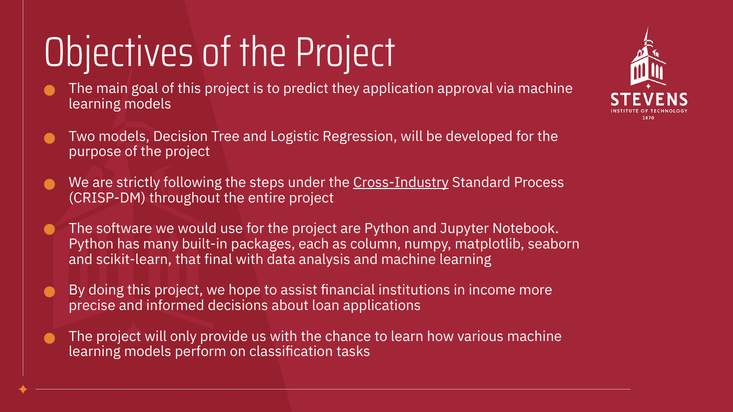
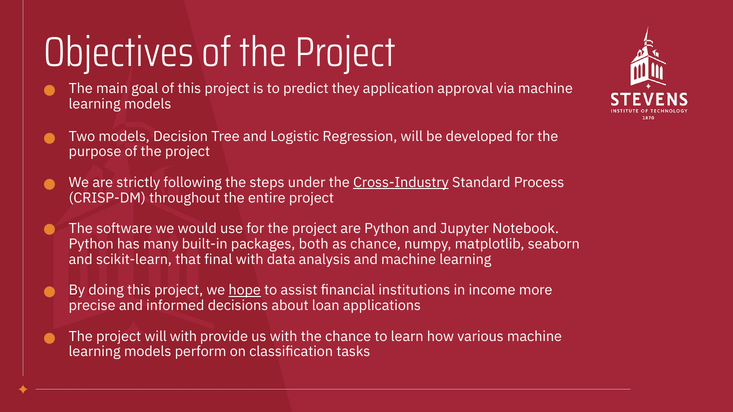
each: each -> both (314, 244)
as column: column -> chance (376, 244)
hope underline: none -> present (245, 290)
will only: only -> with (183, 337)
